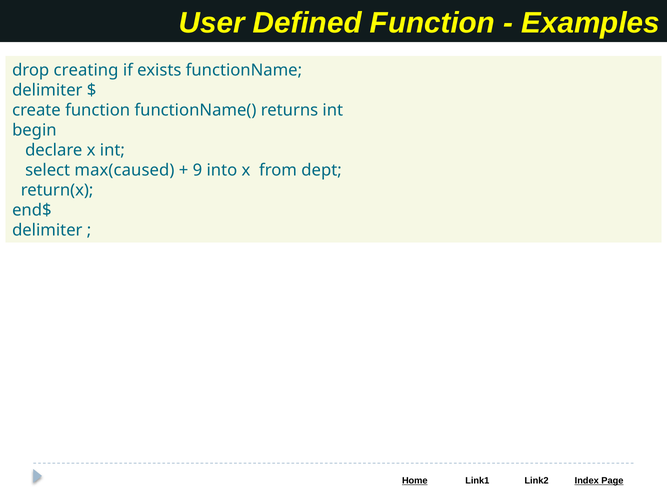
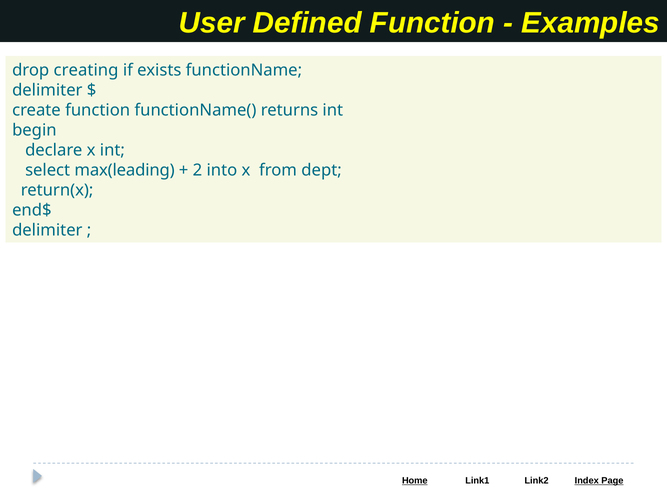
max(caused: max(caused -> max(leading (125, 170)
9: 9 -> 2 (197, 170)
